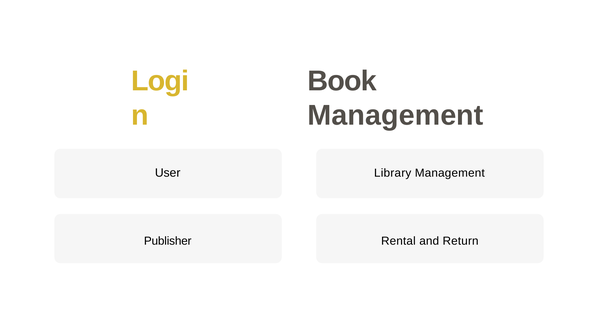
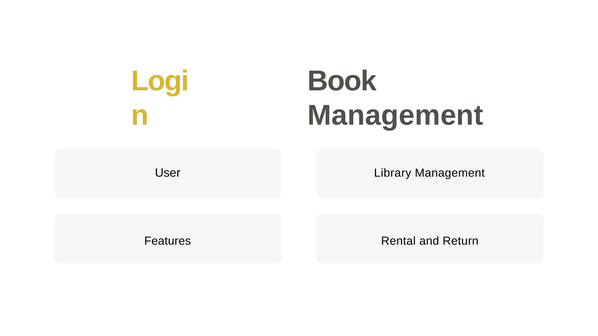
Publisher: Publisher -> Features (168, 241)
